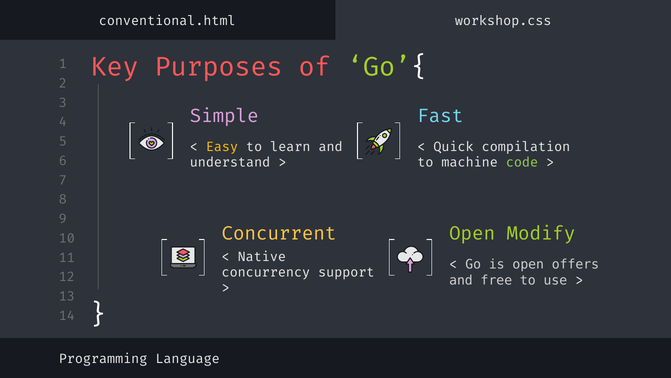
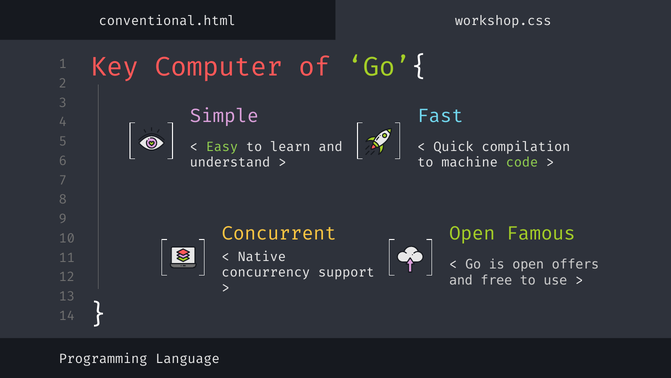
Purposes: Purposes -> Computer (219, 67)
Easy colour: yellow -> light green (222, 146)
Modify: Modify -> Famous (541, 233)
